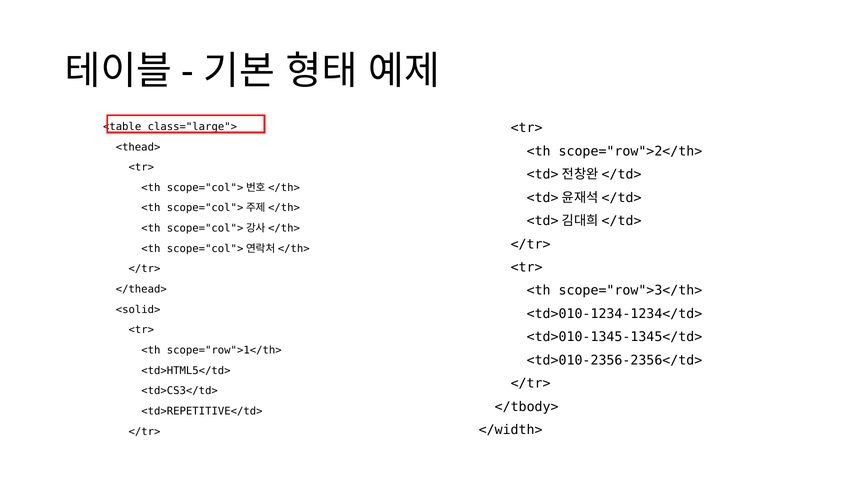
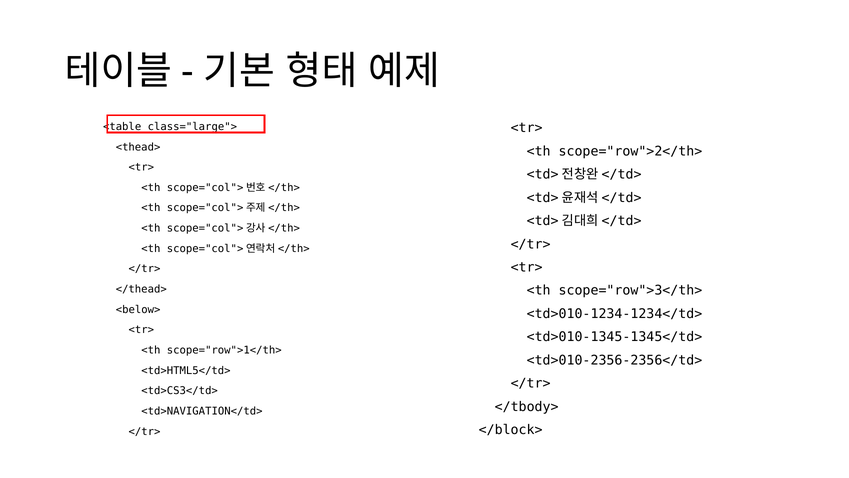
<solid>: <solid> -> <below> (138, 309)
<td>REPETITIVE</td>: <td>REPETITIVE</td> -> <td>NAVIGATION</td> (202, 411)
</width>: </width> -> </block> (511, 429)
